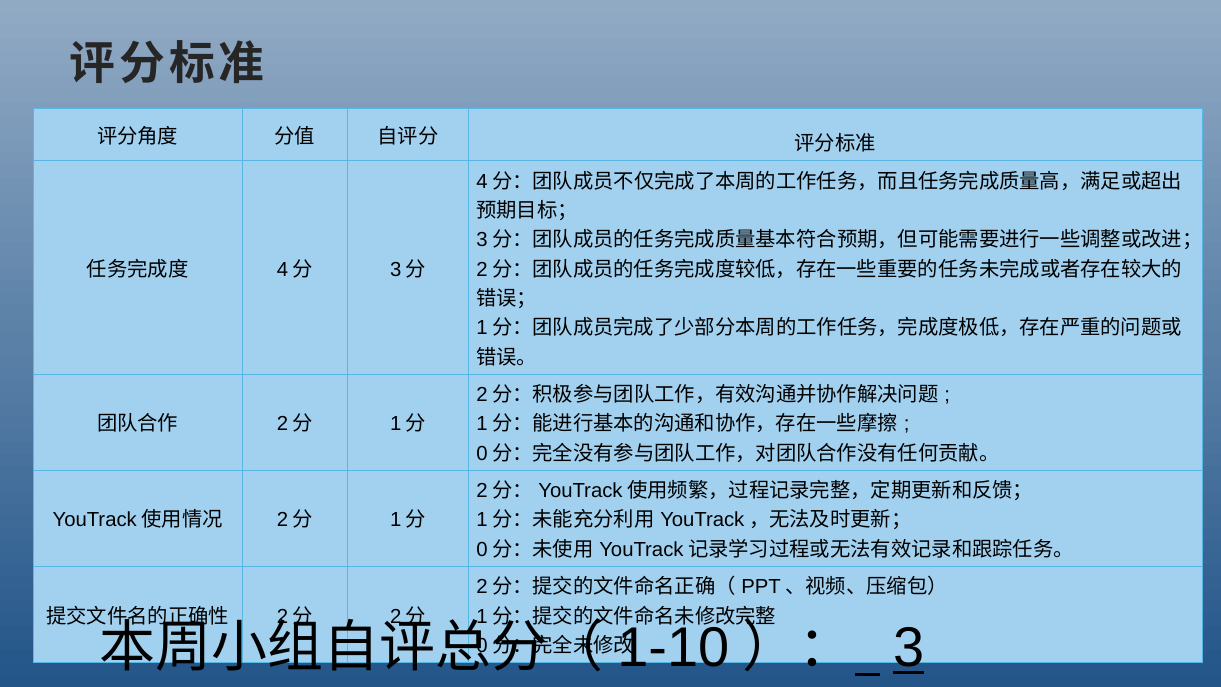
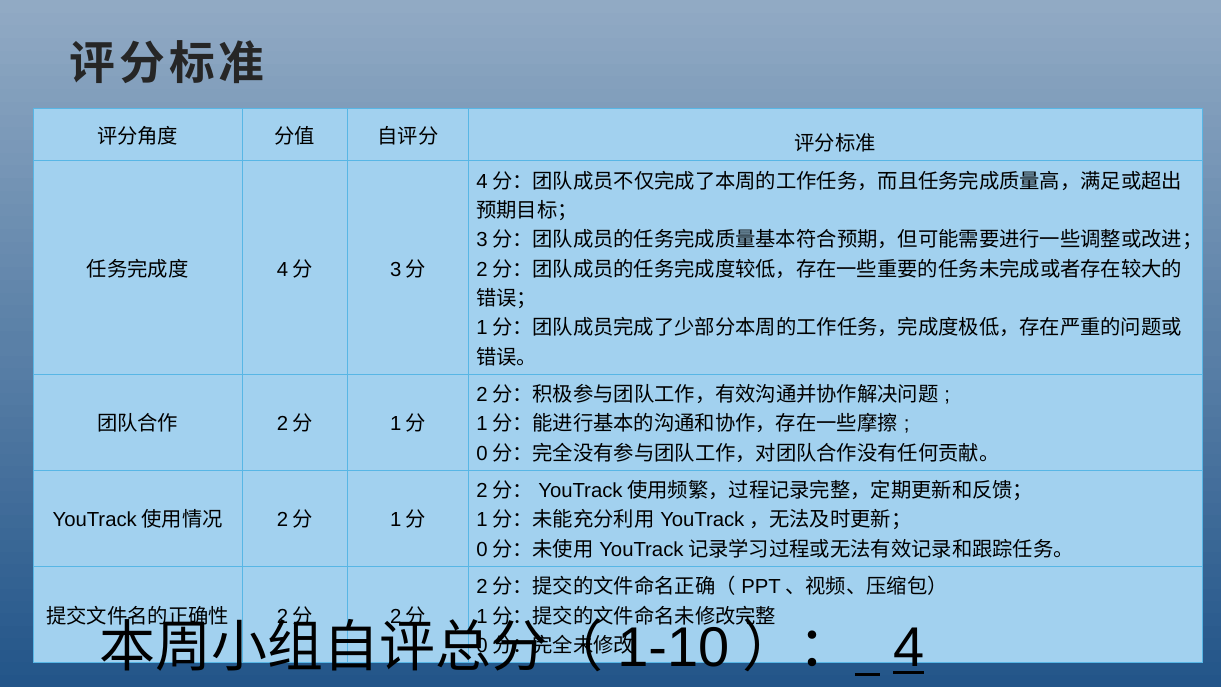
3: 3 -> 4 (909, 648)
